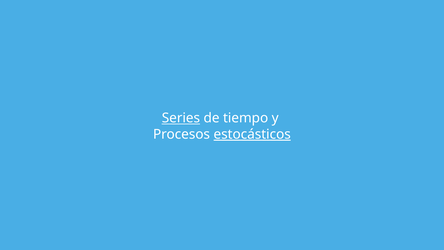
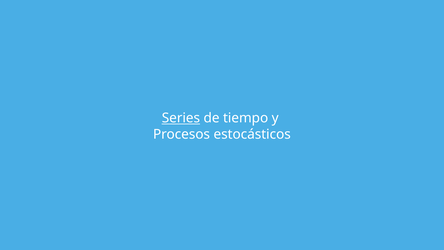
estocásticos underline: present -> none (252, 134)
